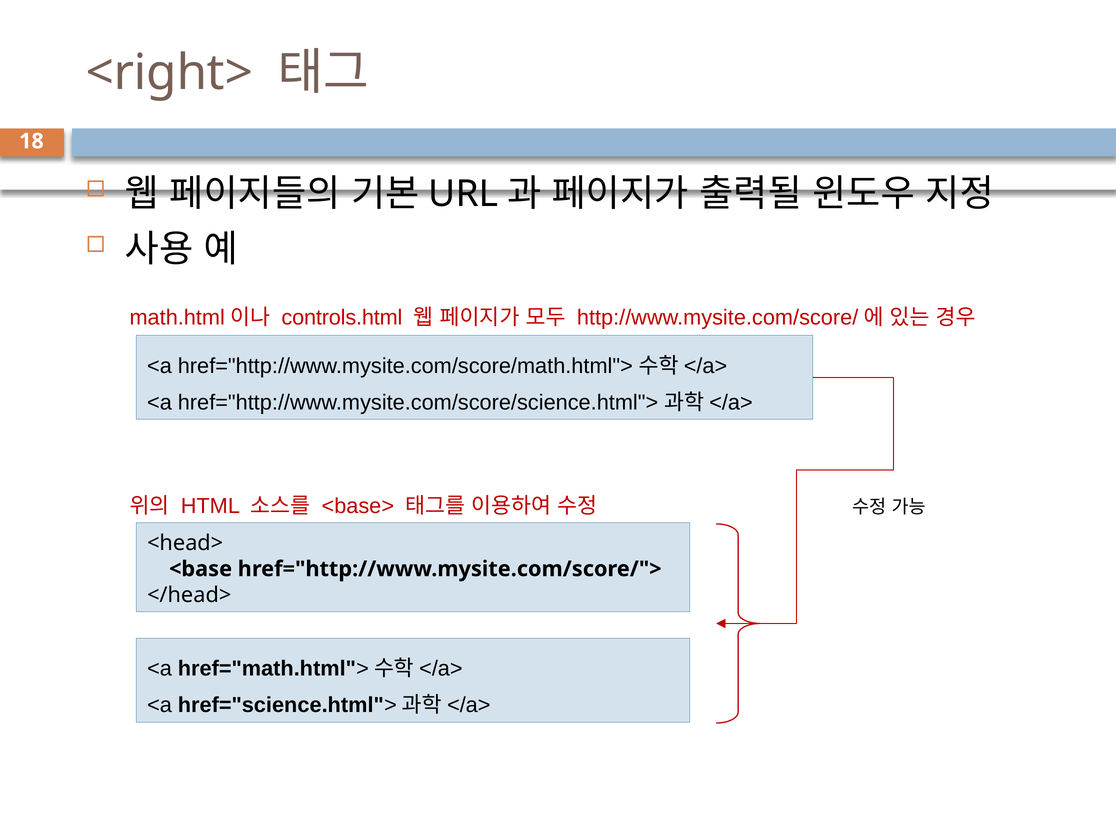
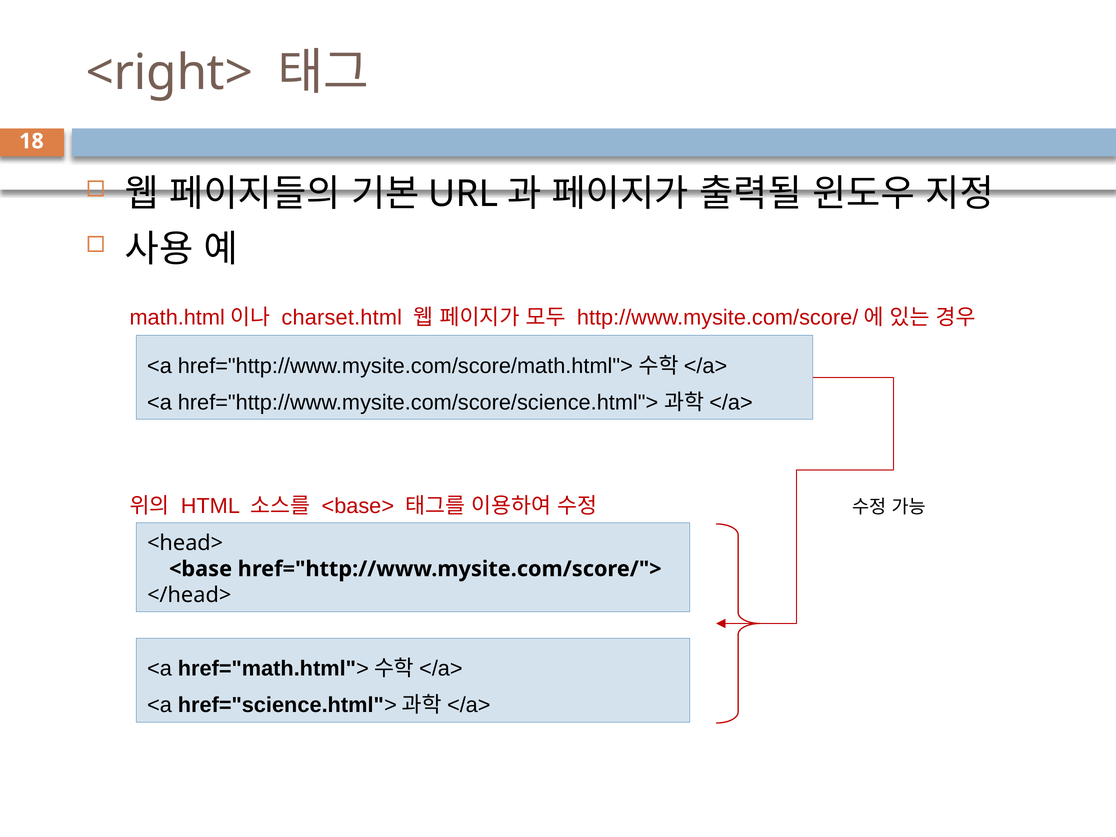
controls.html: controls.html -> charset.html (342, 317)
